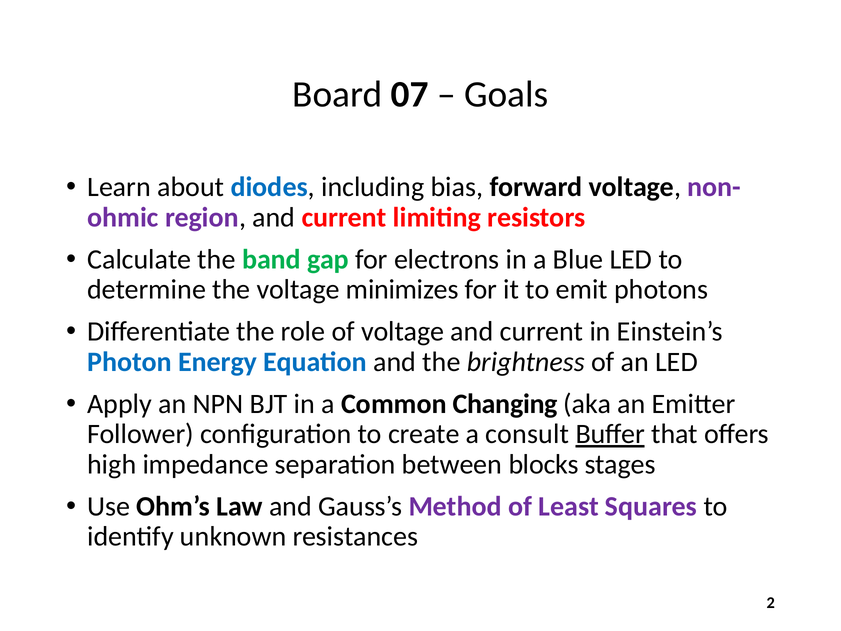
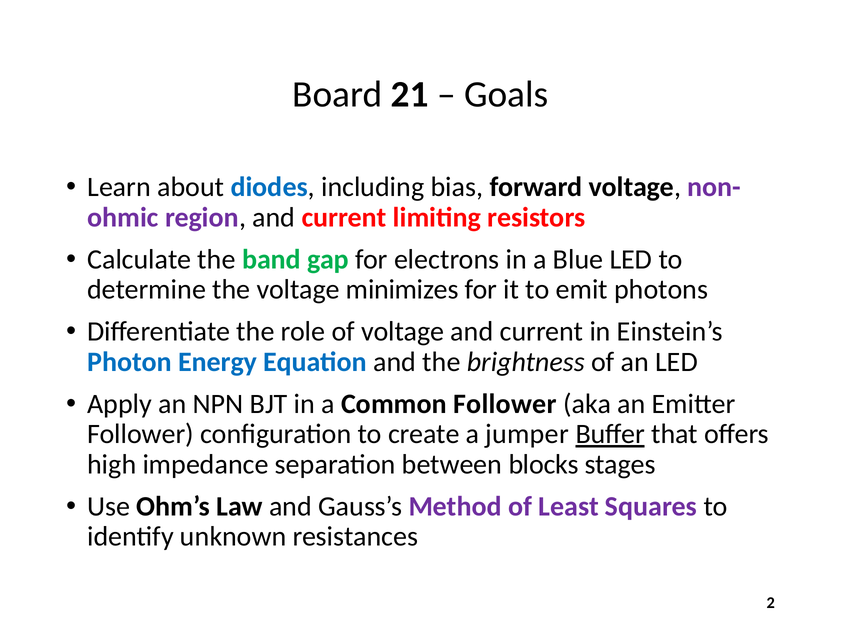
07: 07 -> 21 (410, 94)
Common Changing: Changing -> Follower (505, 404)
consult: consult -> jumper (527, 434)
